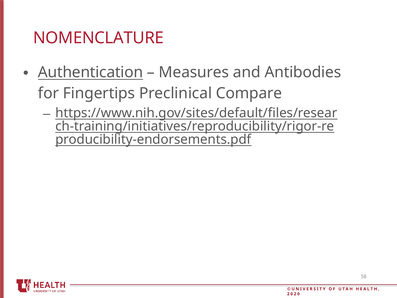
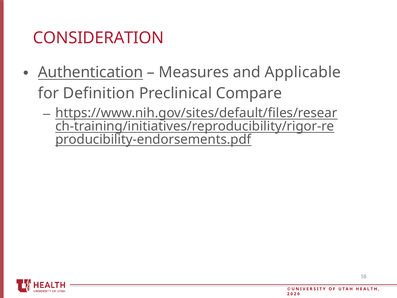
NOMENCLATURE: NOMENCLATURE -> CONSIDERATION (98, 38)
Antibodies: Antibodies -> Applicable (303, 72)
Fingertips: Fingertips -> Definition (99, 93)
